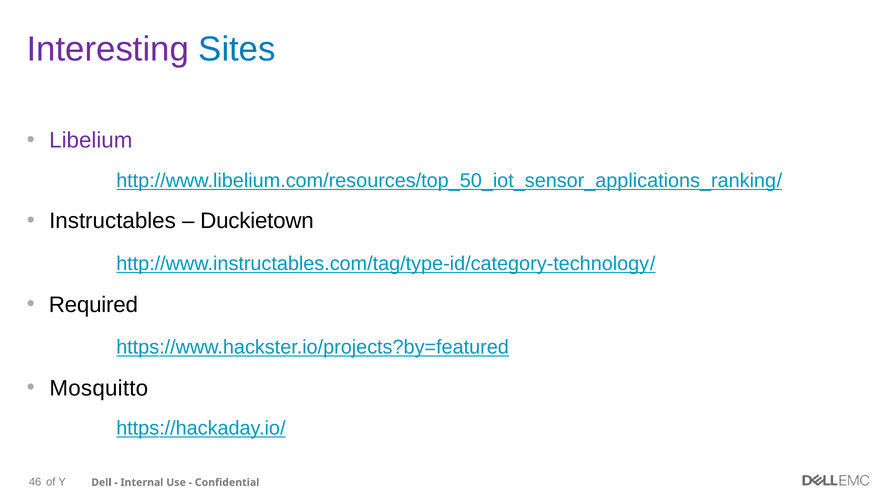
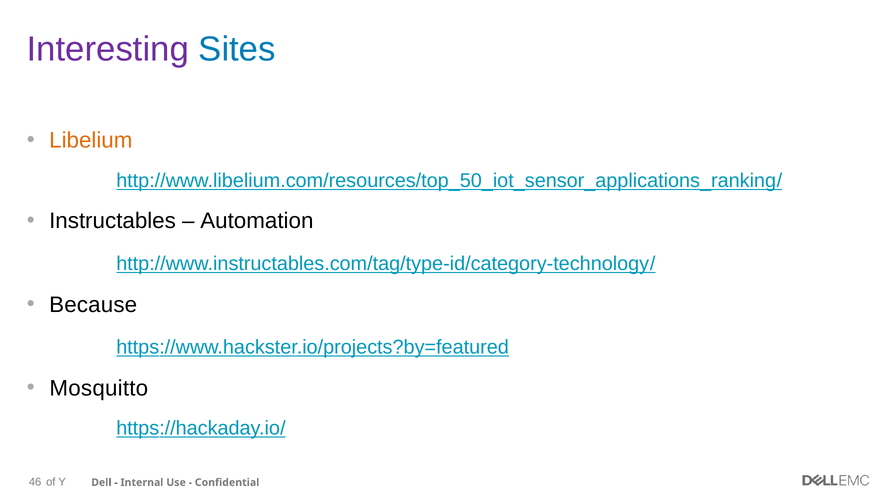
Libelium colour: purple -> orange (91, 140)
Duckietown: Duckietown -> Automation (257, 221)
Required: Required -> Because (93, 304)
